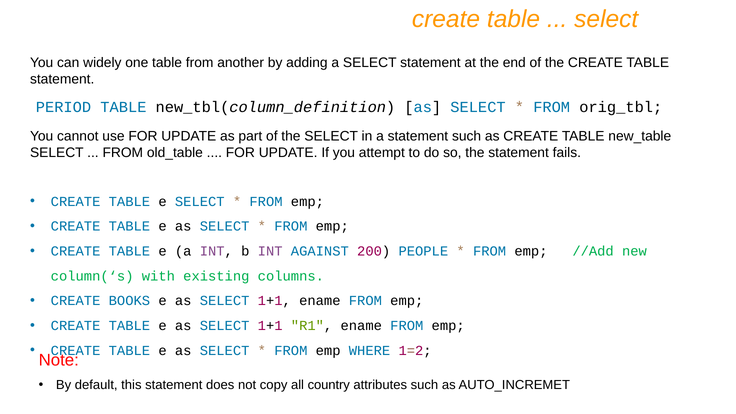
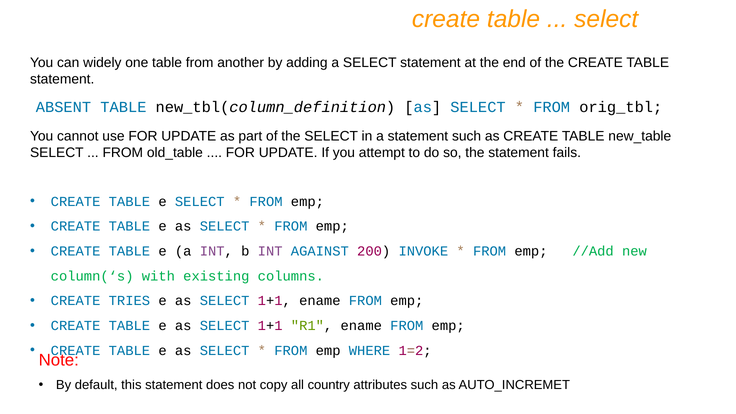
PERIOD: PERIOD -> ABSENT (63, 107)
PEOPLE: PEOPLE -> INVOKE (423, 251)
BOOKS: BOOKS -> TRIES (129, 301)
